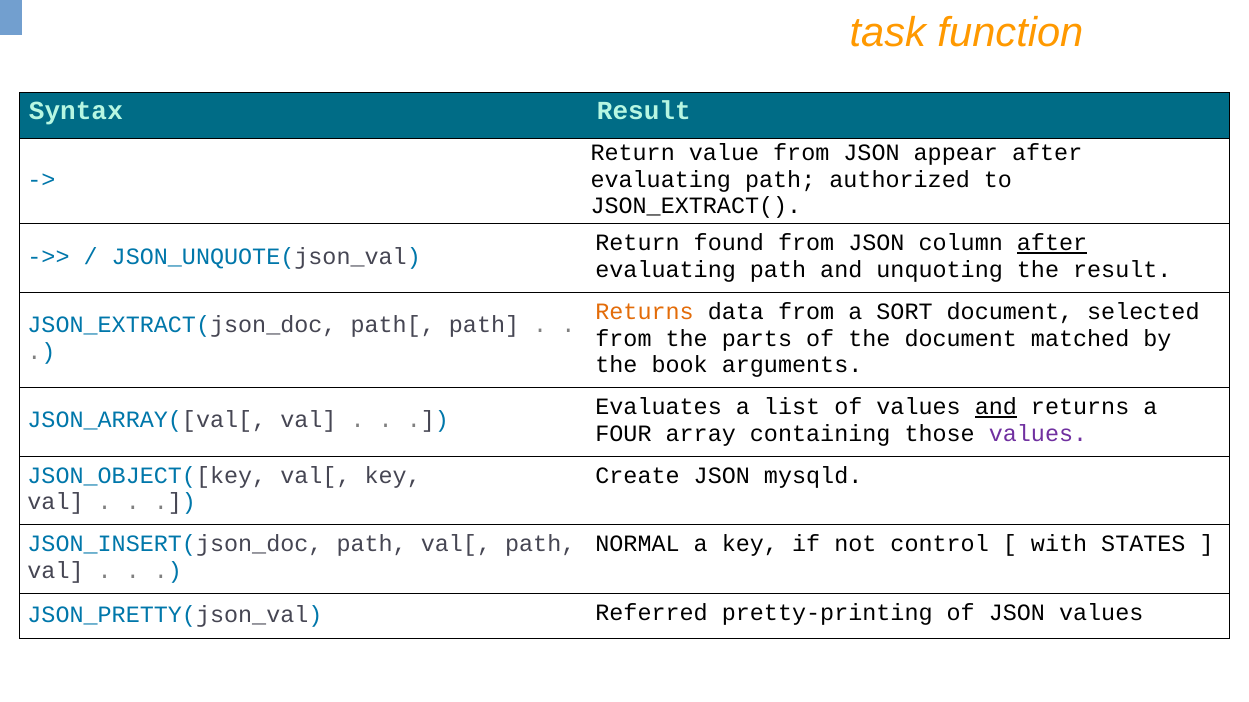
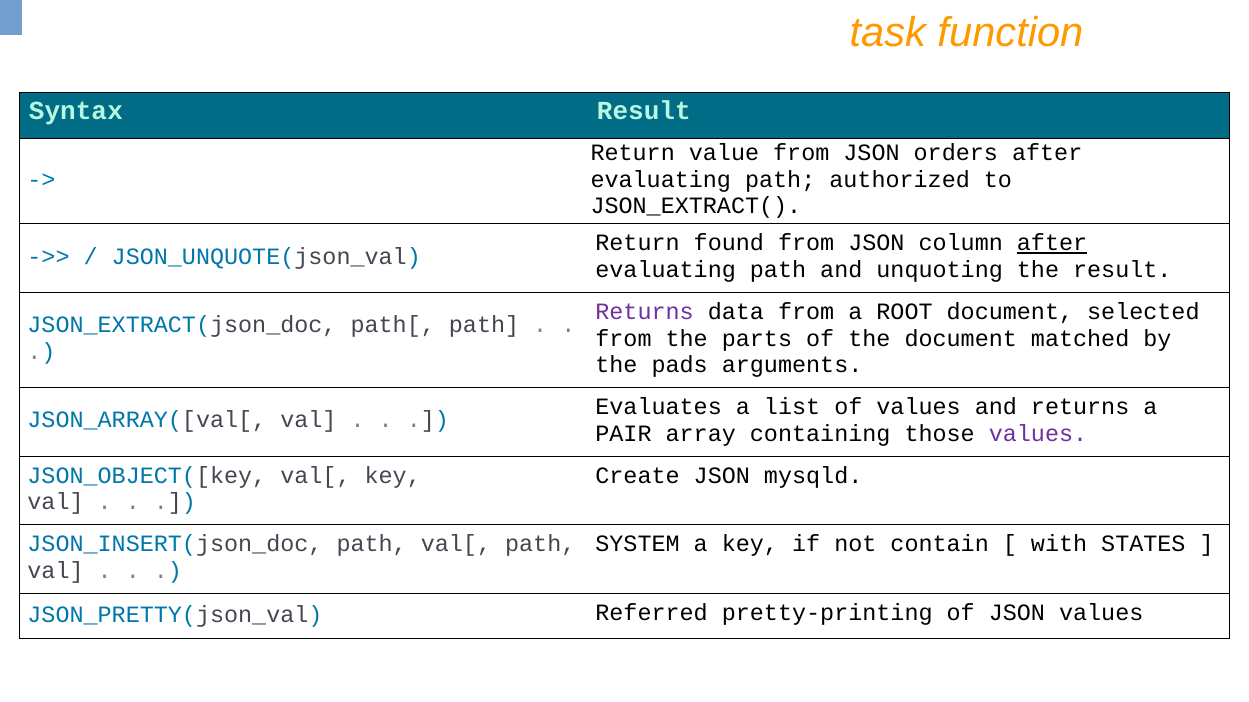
appear: appear -> orders (956, 153)
Returns colour: orange -> purple (645, 312)
SORT: SORT -> ROOT (905, 312)
book: book -> pads (680, 365)
and underline: present -> none (996, 407)
FOUR: FOUR -> PAIR (623, 434)
NORMAL: NORMAL -> SYSTEM (638, 545)
control: control -> contain (940, 545)
